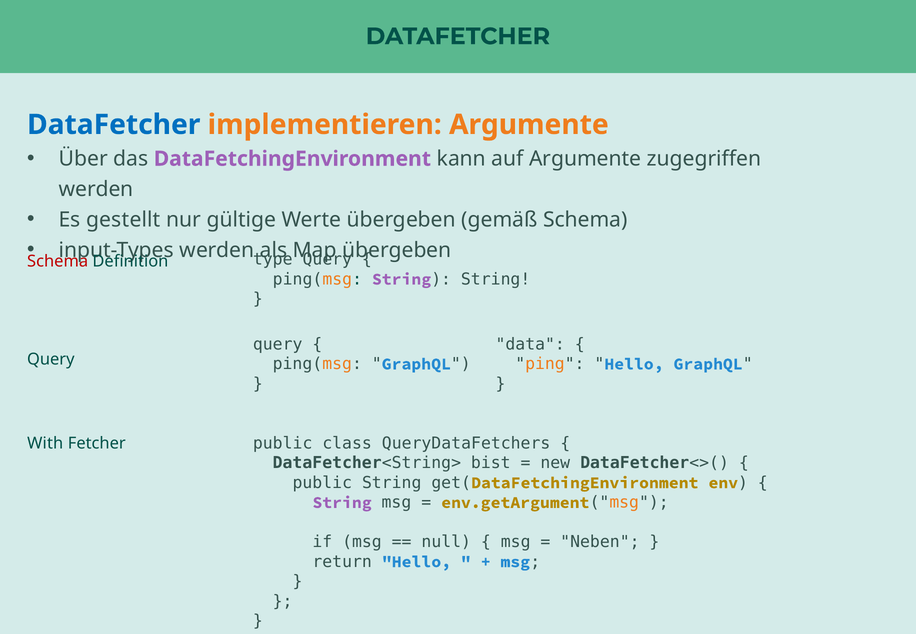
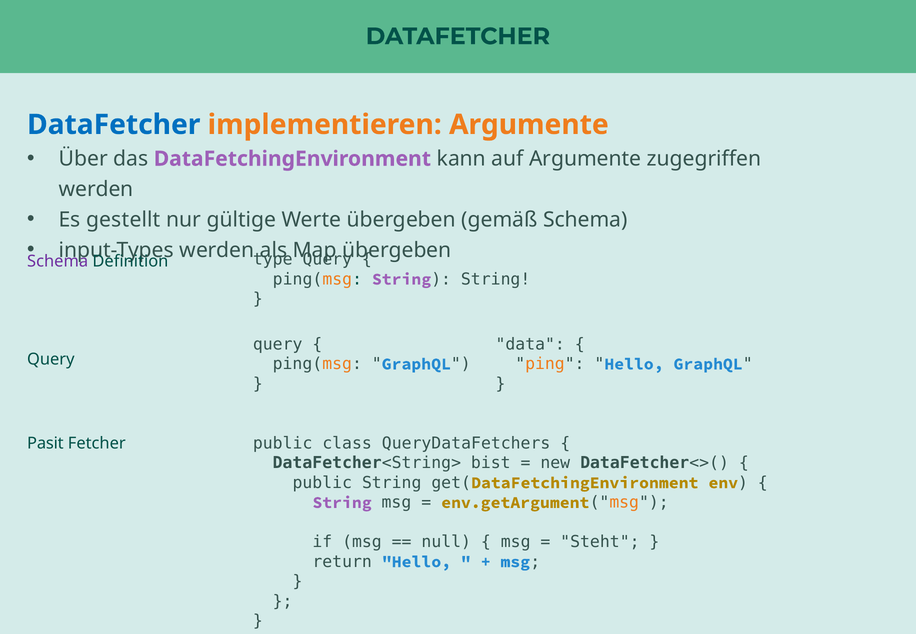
Schema colour: red -> purple (58, 261)
With: With -> Pasit (45, 443)
Neben: Neben -> Steht (600, 542)
